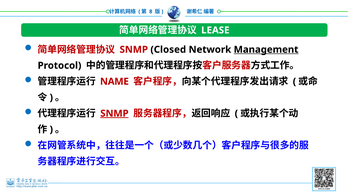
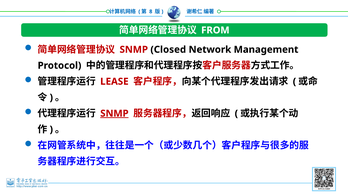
LEASE: LEASE -> FROM (215, 30)
Management underline: present -> none (266, 50)
NAME: NAME -> LEASE (114, 81)
